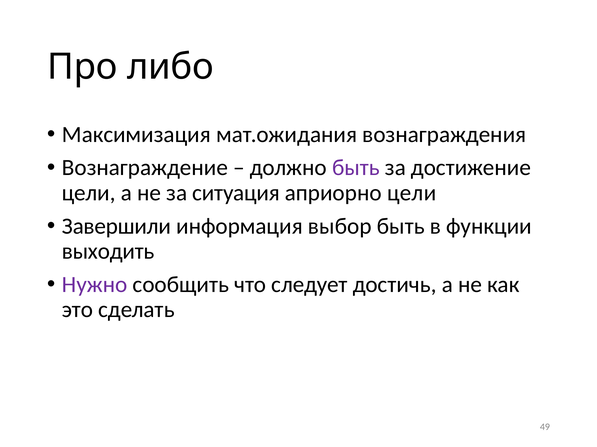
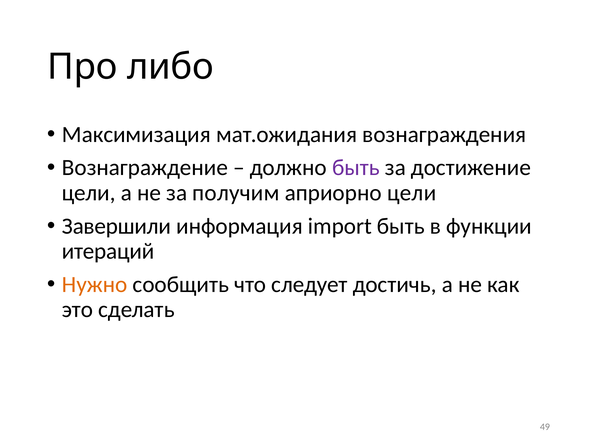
ситуация: ситуация -> получим (236, 193)
выбор: выбор -> import (340, 226)
выходить: выходить -> итераций (108, 251)
Нужно colour: purple -> orange (95, 285)
